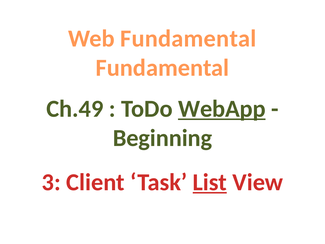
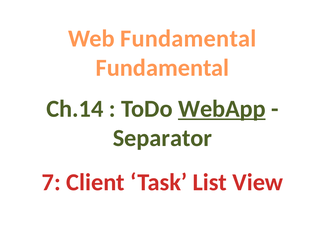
Ch.49: Ch.49 -> Ch.14 (75, 109)
Beginning: Beginning -> Separator (162, 138)
3: 3 -> 7 (51, 182)
List underline: present -> none (210, 182)
